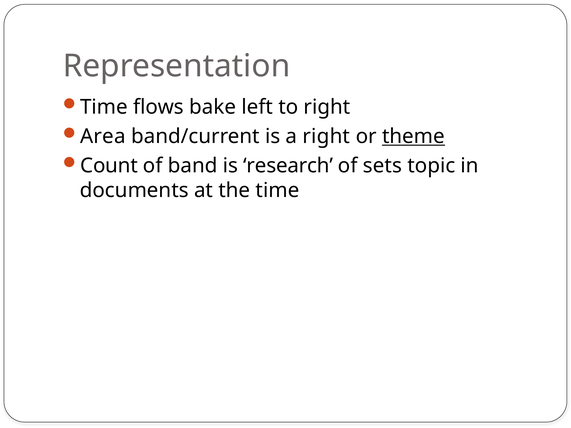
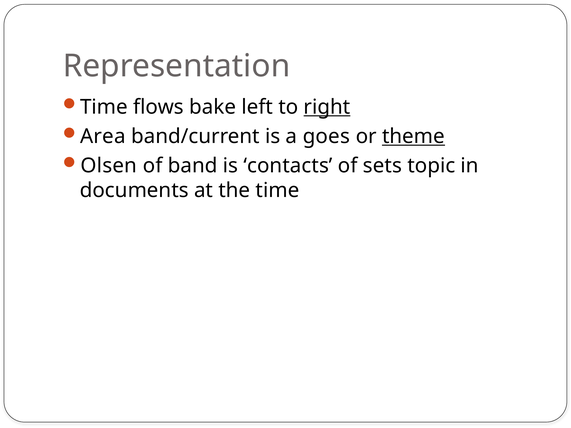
right underline: none -> present (327, 107)
a right: right -> goes (326, 136)
Count: Count -> Olsen (109, 166)
research: research -> contacts (288, 166)
